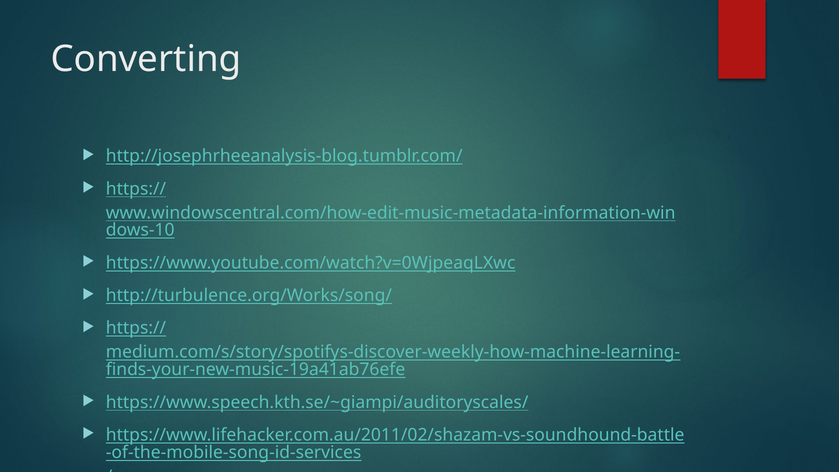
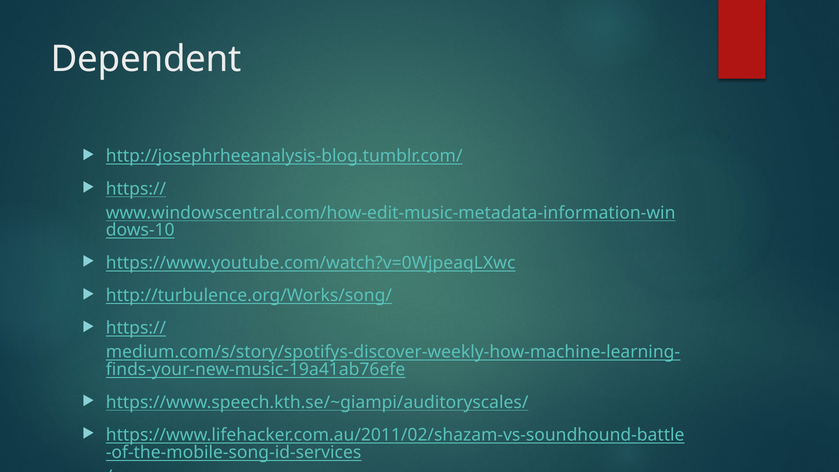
Converting: Converting -> Dependent (146, 59)
